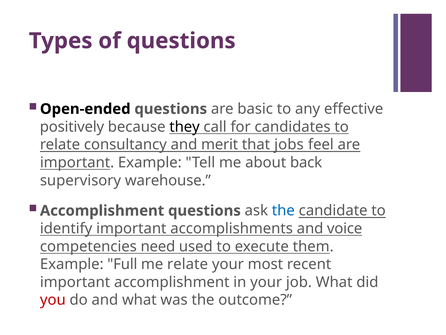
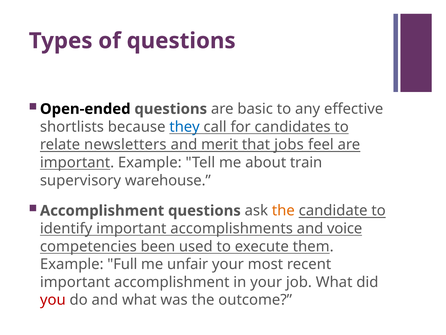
positively: positively -> shortlists (72, 127)
they colour: black -> blue (185, 127)
consultancy: consultancy -> newsletters (125, 145)
back: back -> train (306, 162)
the colour: blue -> orange (283, 210)
need: need -> been (158, 246)
me relate: relate -> unfair (188, 264)
